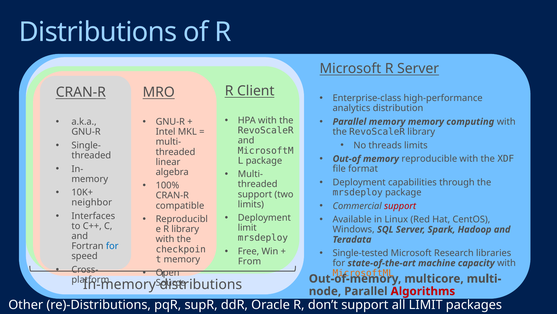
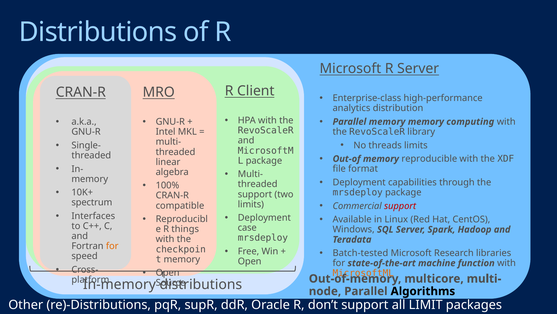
neighbor: neighbor -> spectrum (92, 202)
limit: limit -> case (247, 227)
R library: library -> things (185, 229)
for colour: blue -> orange (112, 246)
Single-tested: Single-tested -> Batch-tested (360, 253)
From: From -> Open (250, 261)
capacity: capacity -> function (476, 263)
Algorithms colour: red -> black (423, 291)
